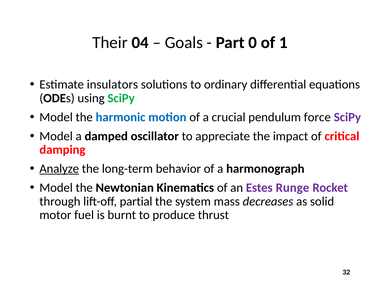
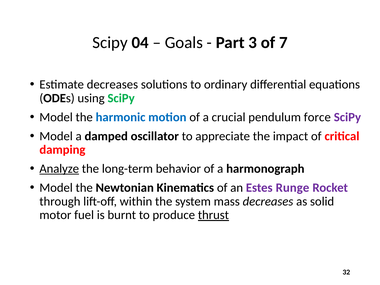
Their: Their -> Scipy (110, 43)
0: 0 -> 3 (253, 43)
1: 1 -> 7 (283, 43)
Estimate insulators: insulators -> decreases (112, 85)
partial: partial -> within (136, 201)
thrust underline: none -> present (213, 215)
